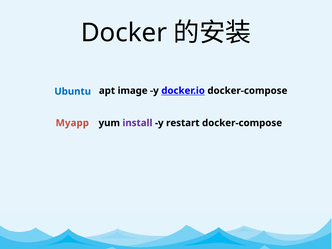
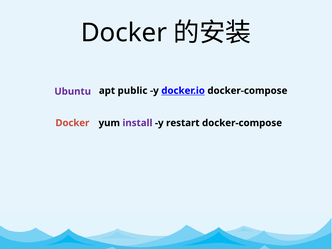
Ubuntu colour: blue -> purple (73, 91)
image: image -> public (133, 91)
Myapp: Myapp -> Docker (72, 123)
